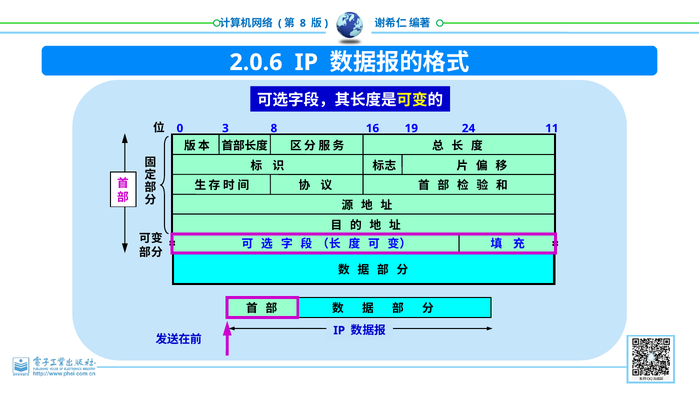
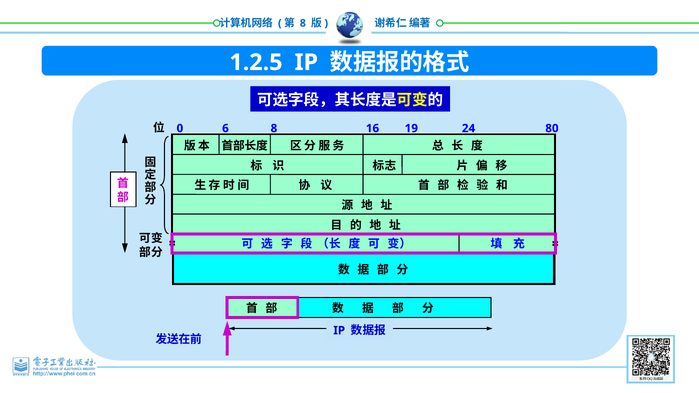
2.0.6: 2.0.6 -> 1.2.5 (256, 62)
3: 3 -> 6 (225, 128)
11: 11 -> 80 (552, 128)
